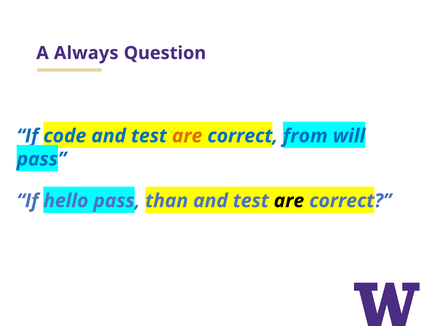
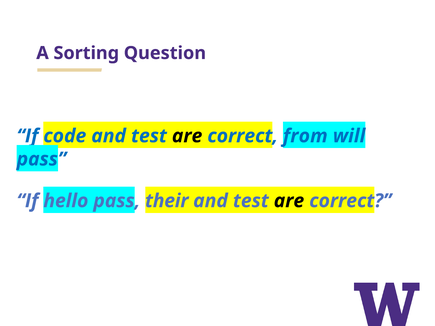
Always: Always -> Sorting (86, 53)
are colour: orange -> black (187, 136)
than: than -> their (167, 201)
